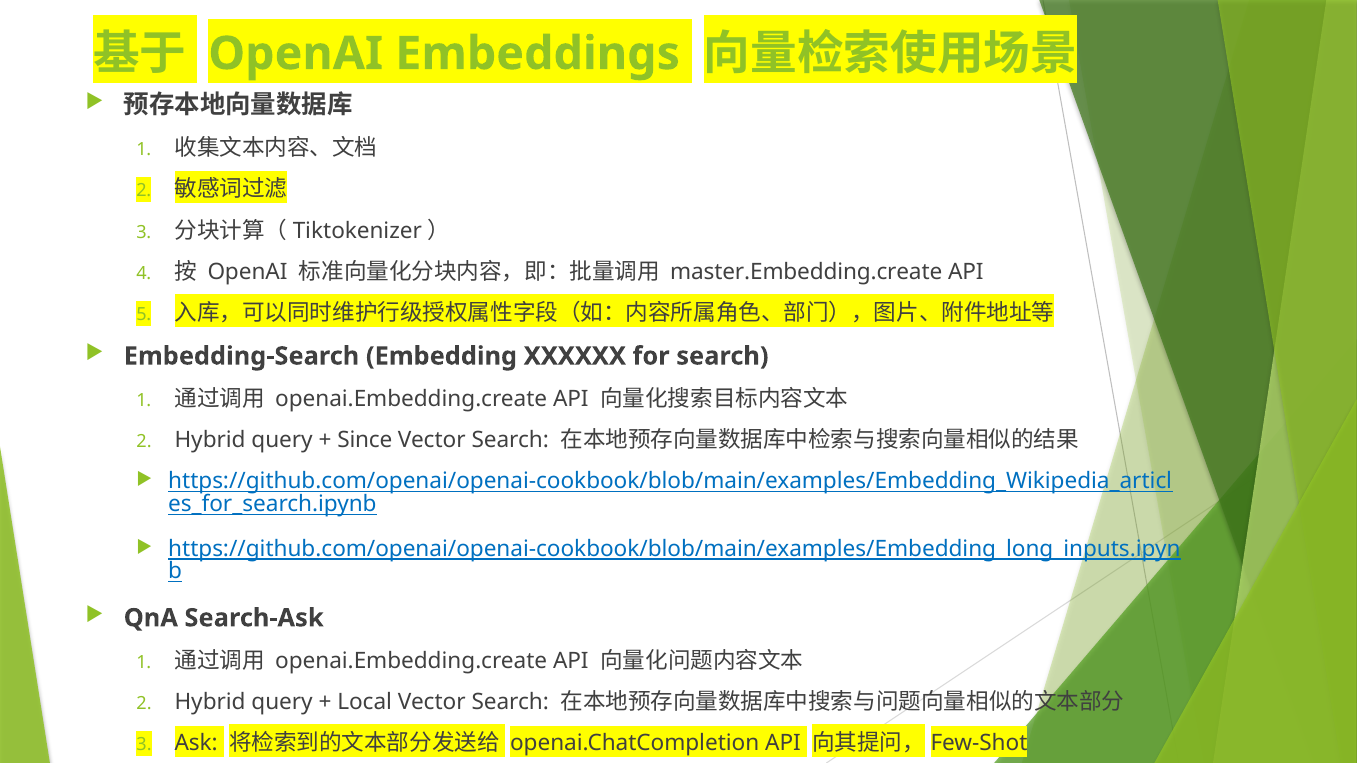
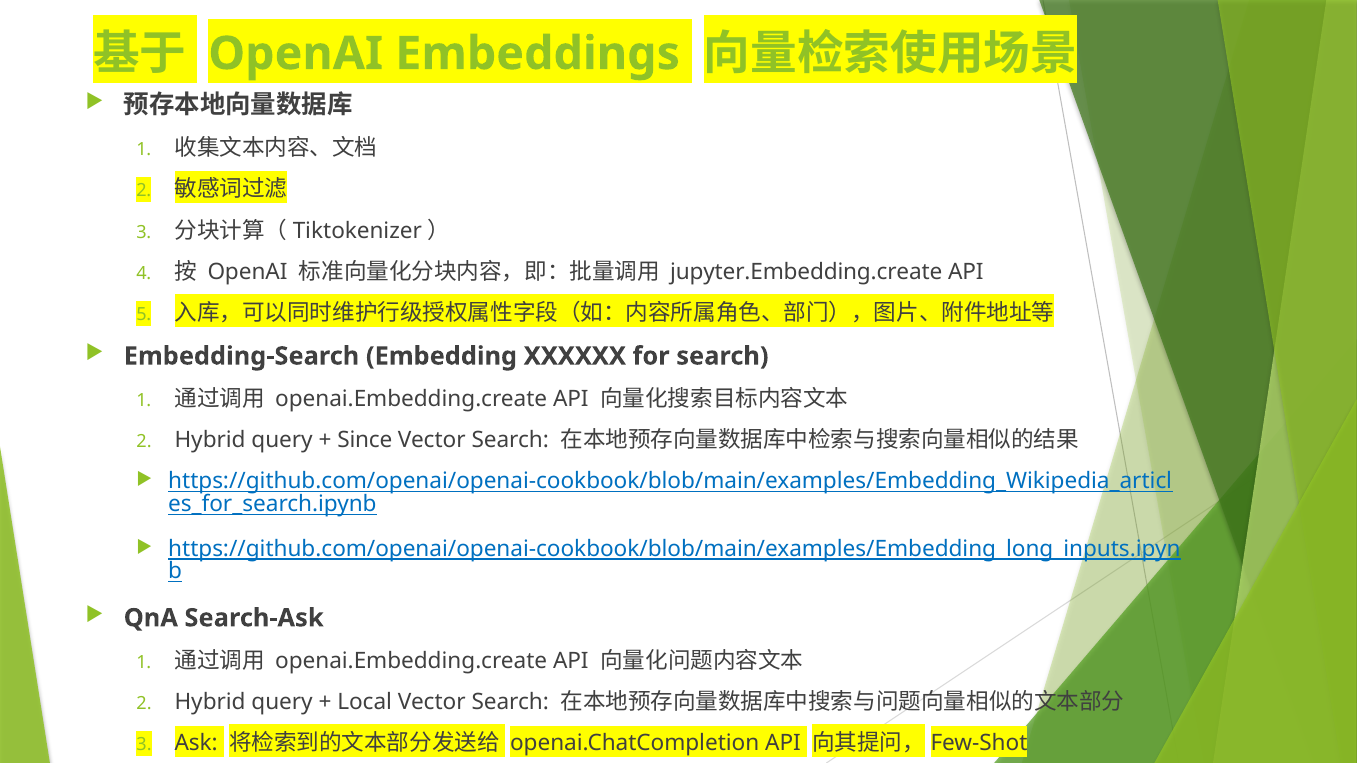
master.Embedding.create: master.Embedding.create -> jupyter.Embedding.create (806, 272)
